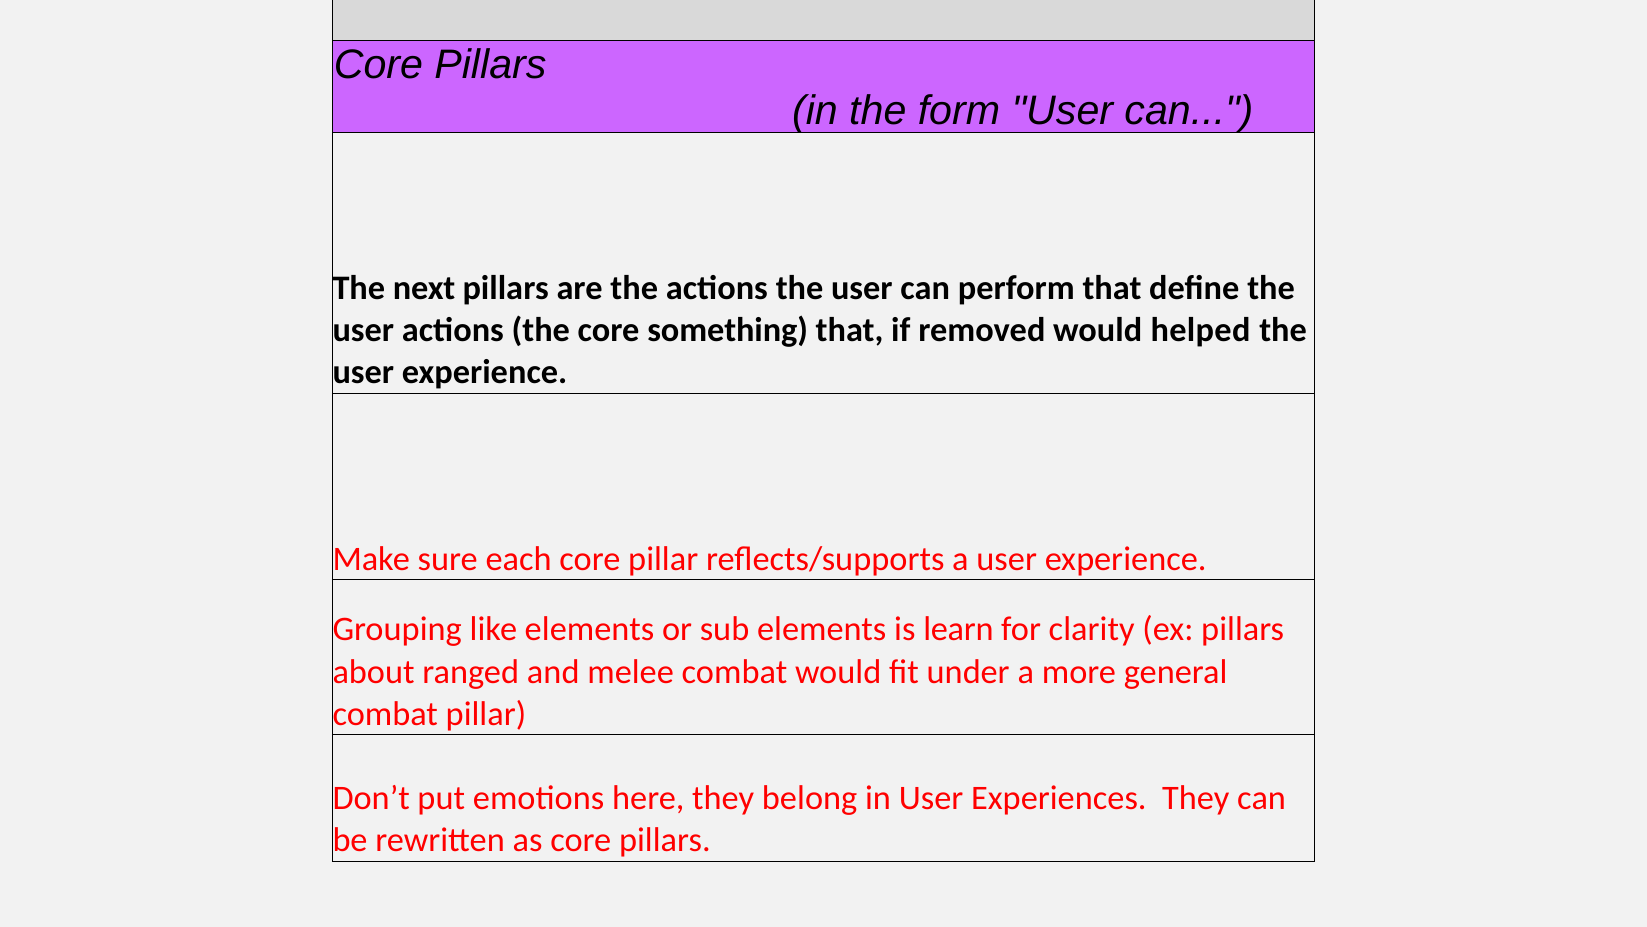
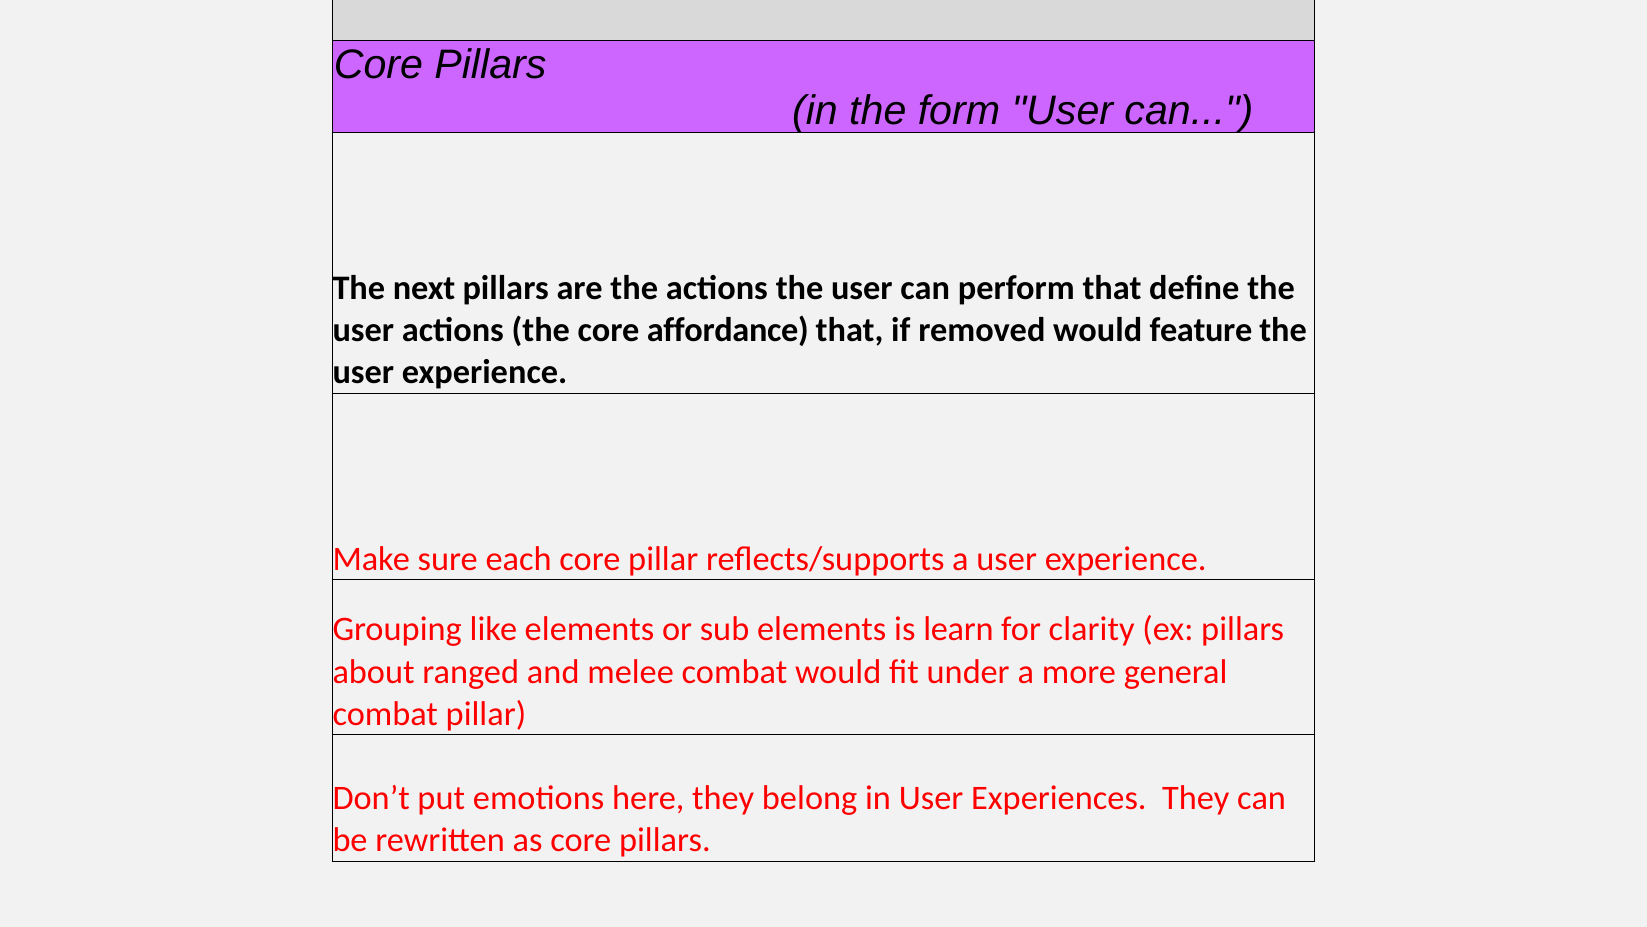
something: something -> affordance (728, 330)
helped: helped -> feature (1201, 330)
